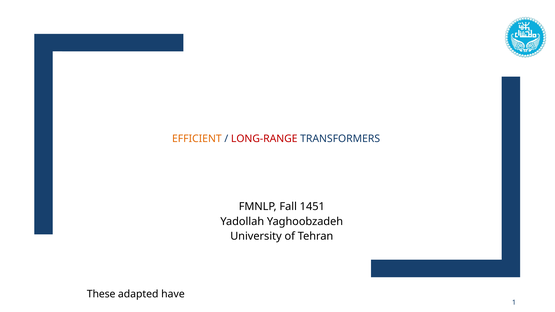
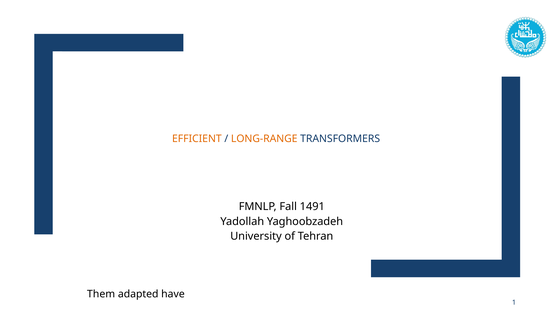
LONG-RANGE colour: red -> orange (264, 139)
1451: 1451 -> 1491 (312, 207)
These: These -> Them (101, 294)
